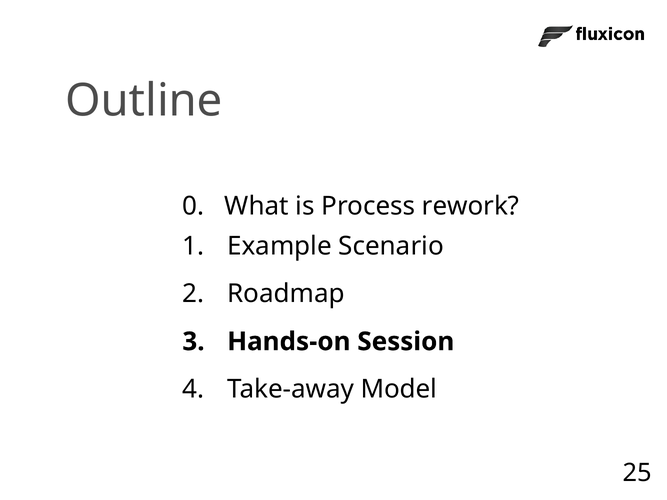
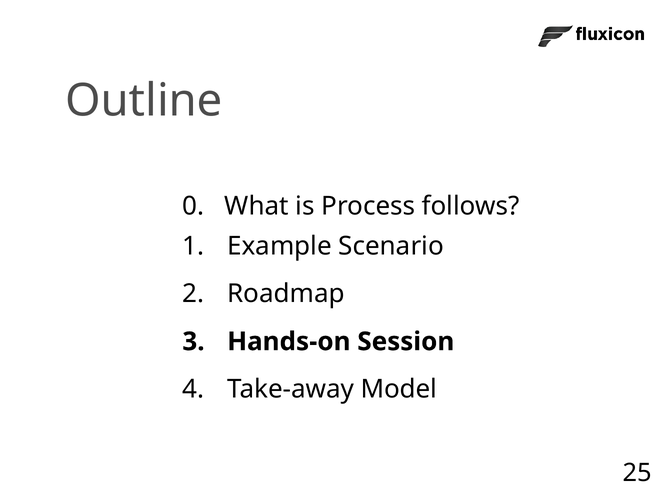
rework: rework -> follows (471, 206)
